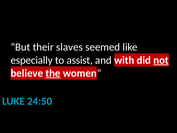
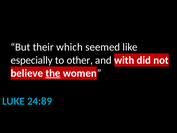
slaves: slaves -> which (69, 47)
assist: assist -> other (80, 60)
not underline: present -> none (161, 60)
24:50: 24:50 -> 24:89 (40, 101)
